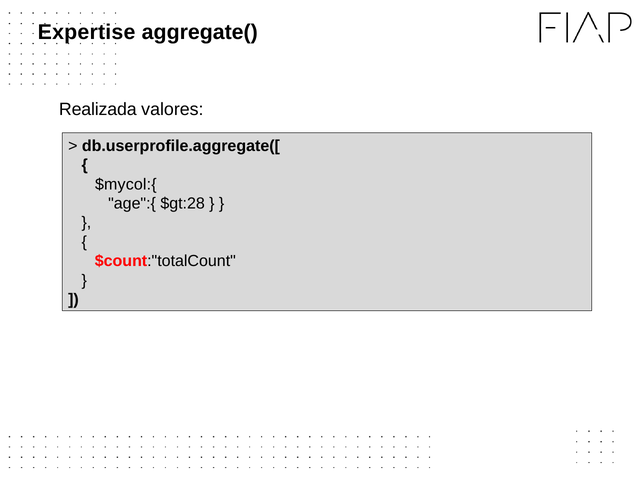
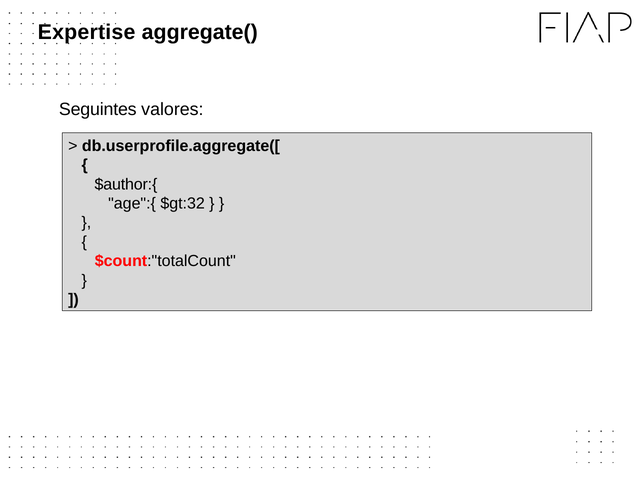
Realizada: Realizada -> Seguintes (98, 109)
$mycol:{: $mycol:{ -> $author:{ (126, 184)
$gt:28: $gt:28 -> $gt:32 (183, 203)
